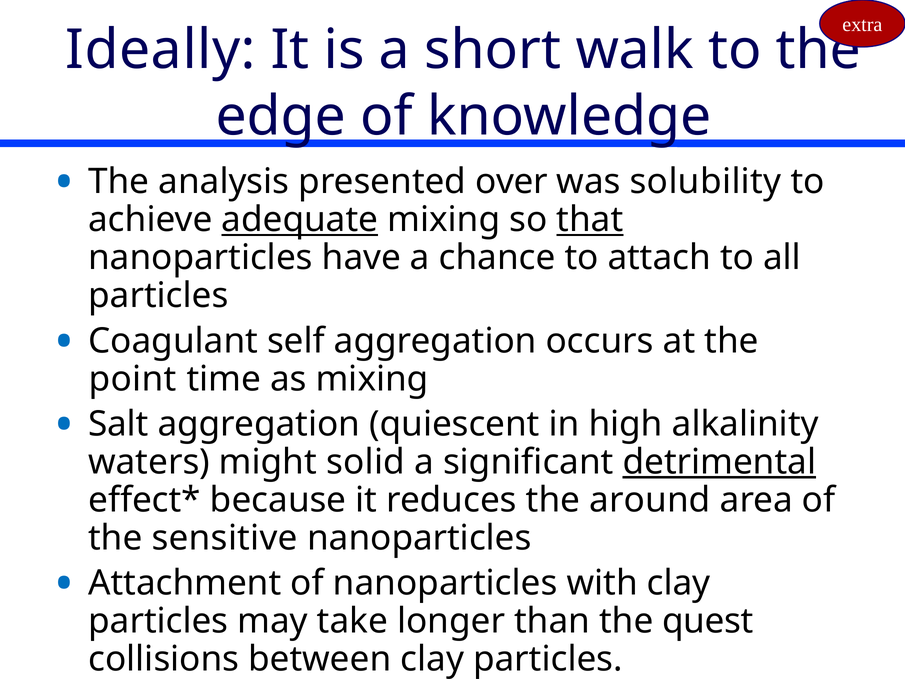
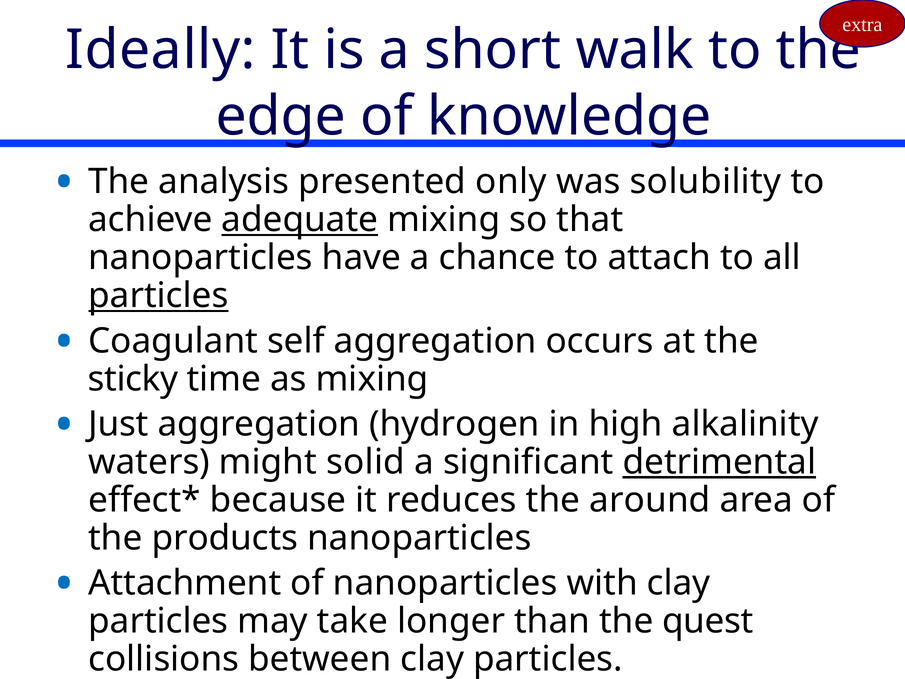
over: over -> only (511, 182)
that underline: present -> none (590, 220)
particles underline: none -> present (158, 296)
point: point -> sticky (133, 379)
Salt: Salt -> Just (118, 424)
quiescent: quiescent -> hydrogen (454, 424)
sensitive: sensitive -> products (225, 538)
